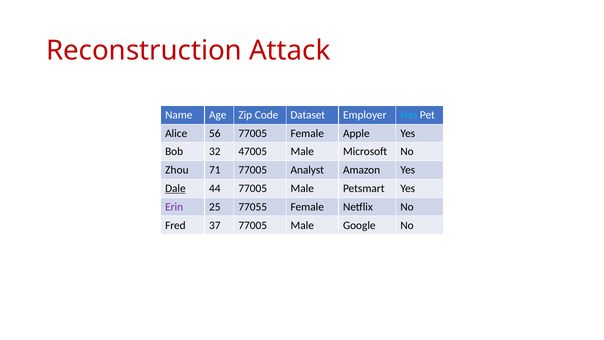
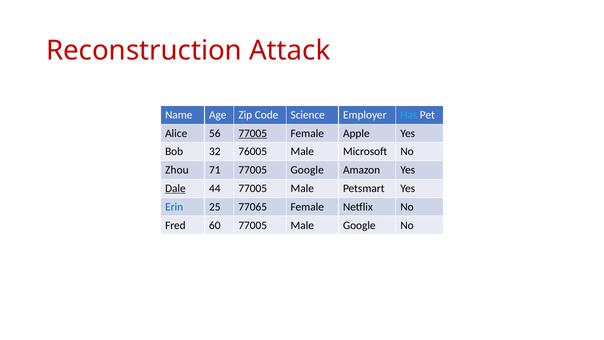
Dataset: Dataset -> Science (308, 115)
77005 underline: none -> present (253, 133)
47005: 47005 -> 76005 (253, 152)
77005 Analyst: Analyst -> Google (307, 170)
Erin colour: purple -> blue (174, 207)
77055: 77055 -> 77065 (253, 207)
37: 37 -> 60 (215, 225)
